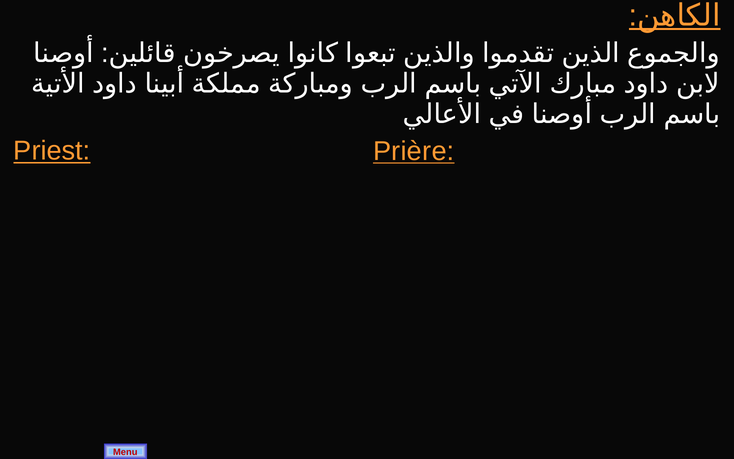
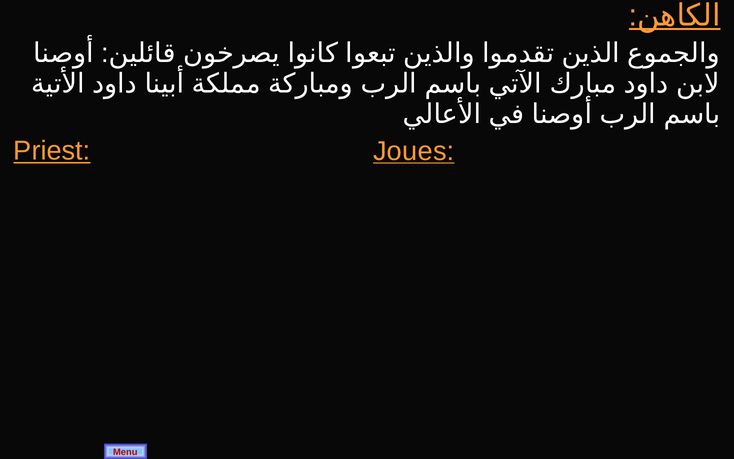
Prière: Prière -> Joues (414, 151)
